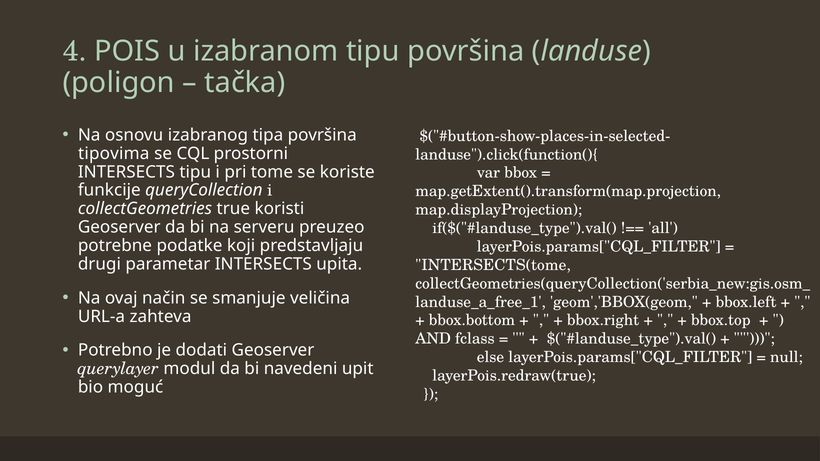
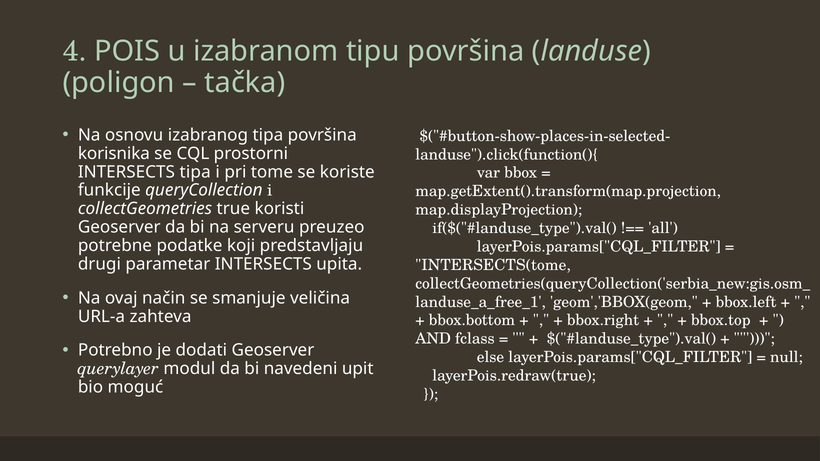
tipovima: tipovima -> korisnika (114, 153)
INTERSECTS tipu: tipu -> tipa (195, 172)
